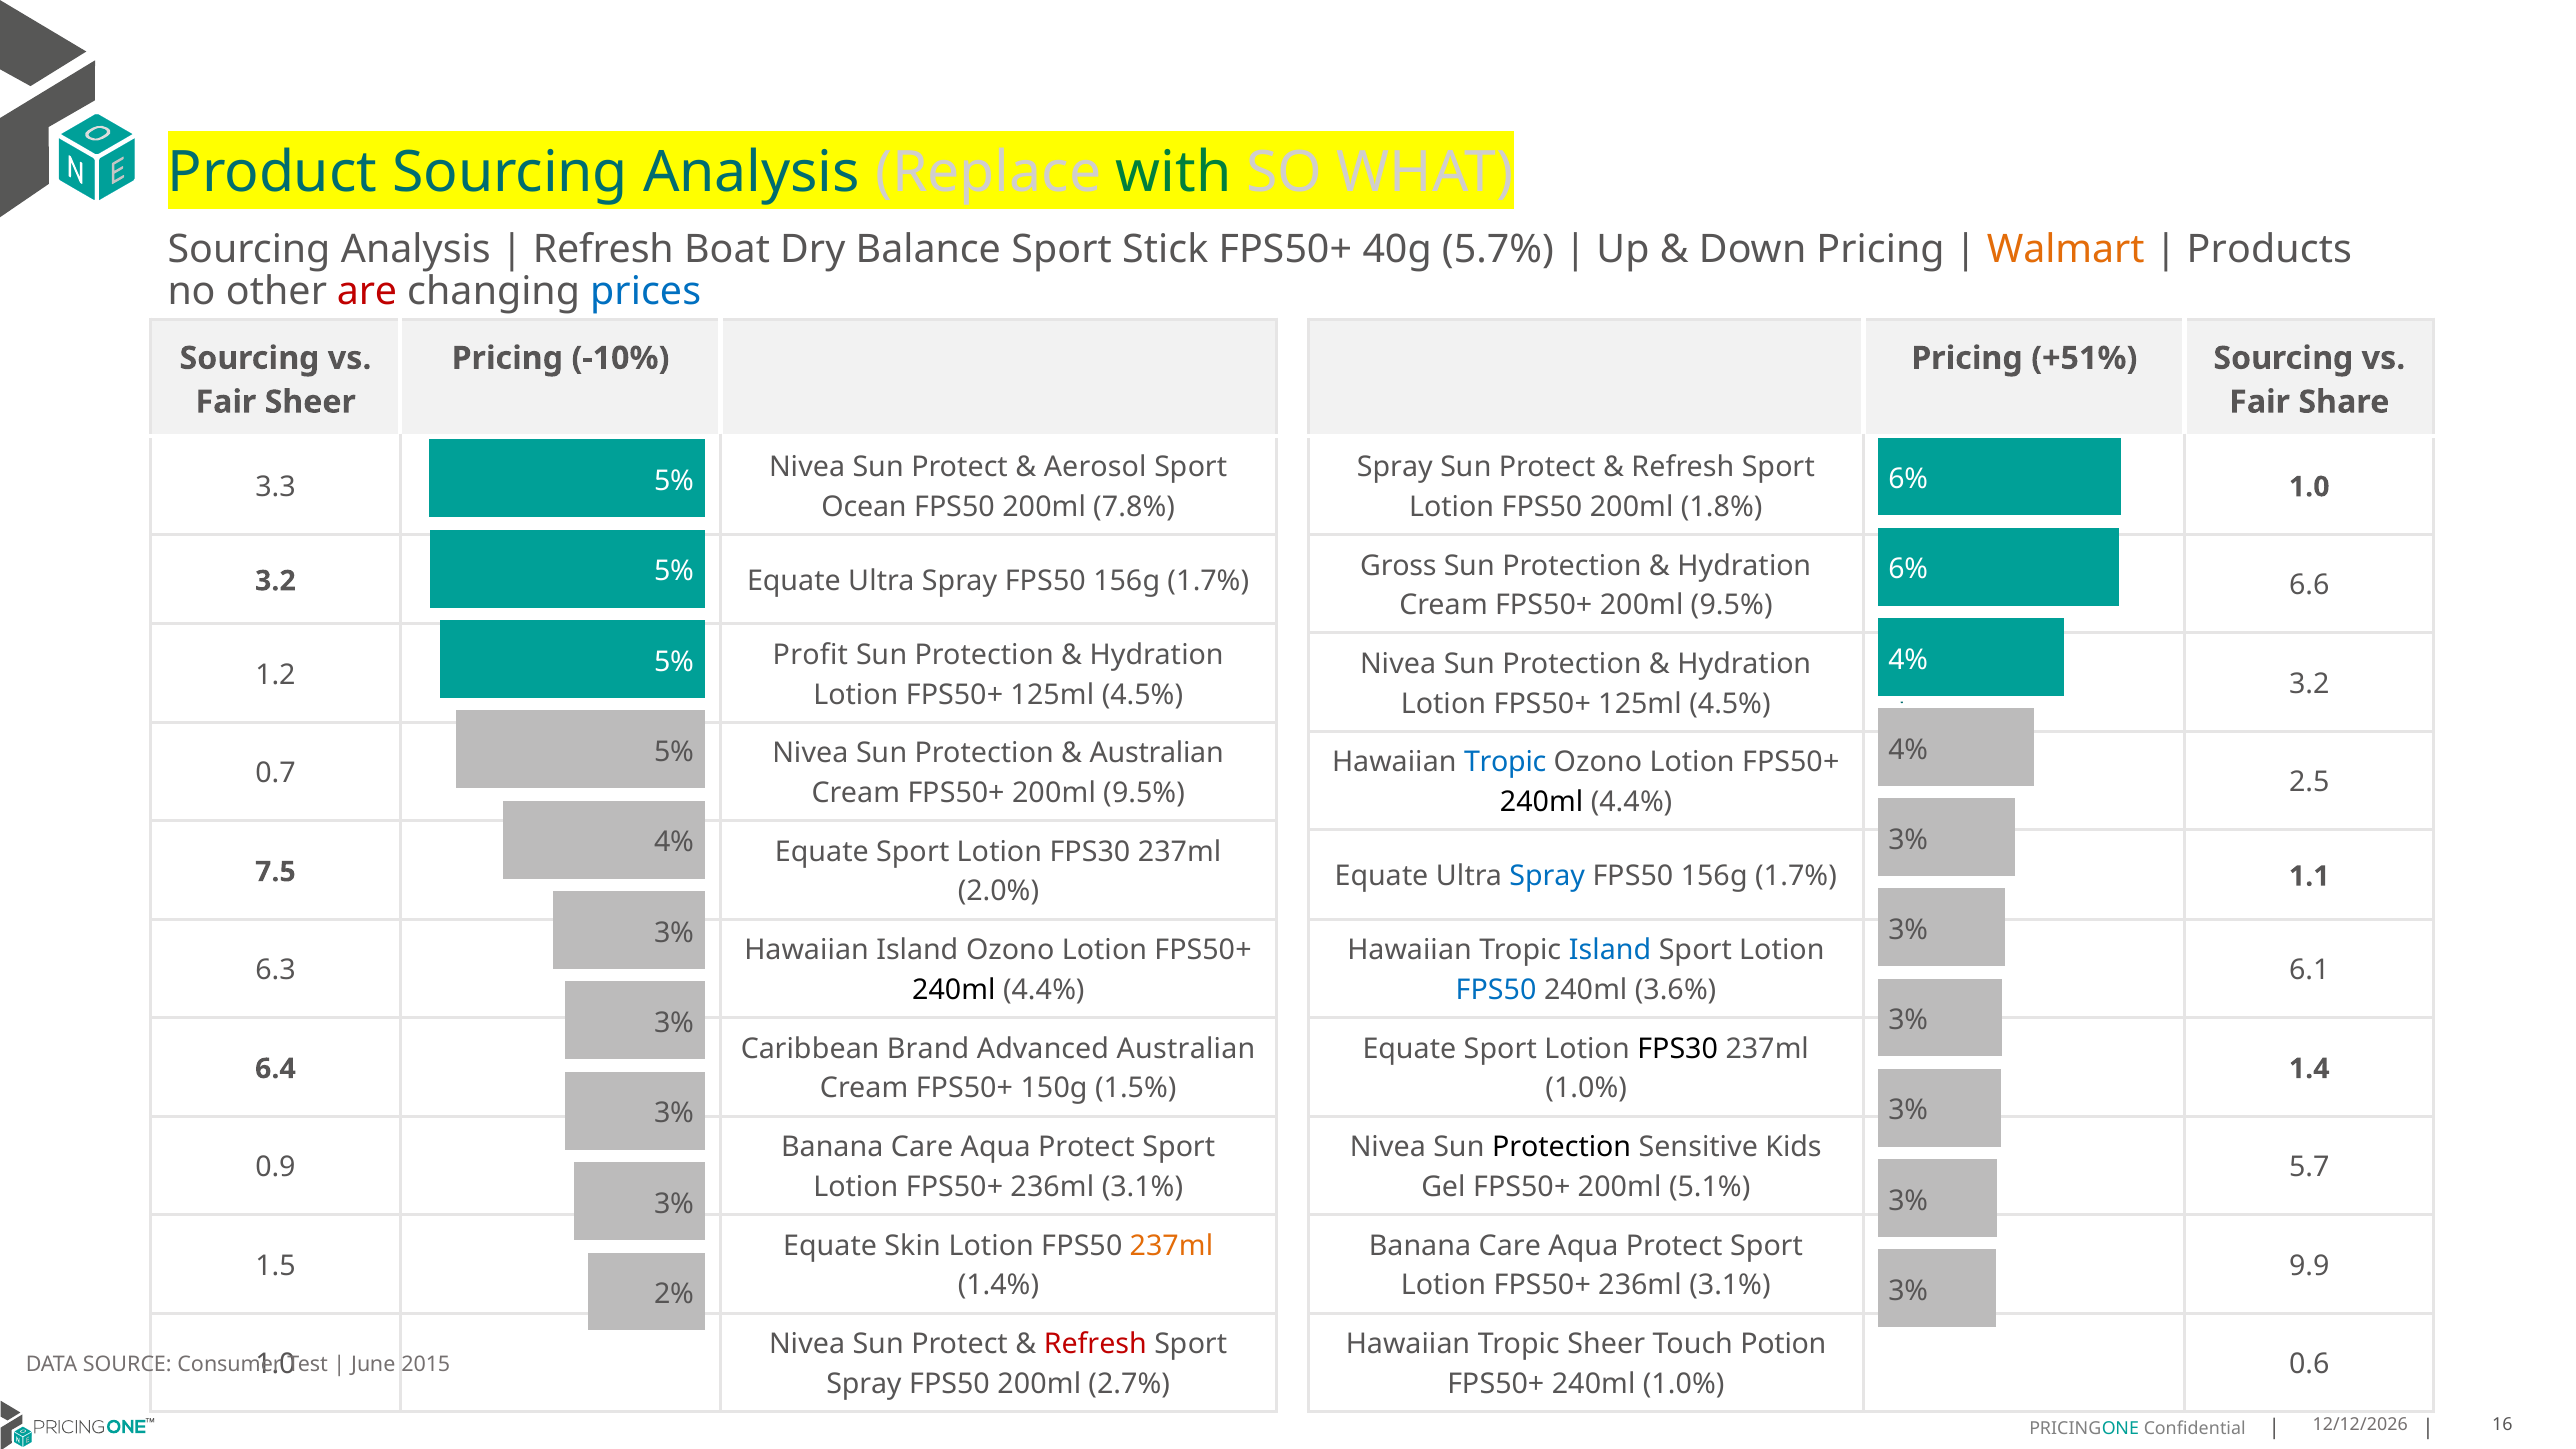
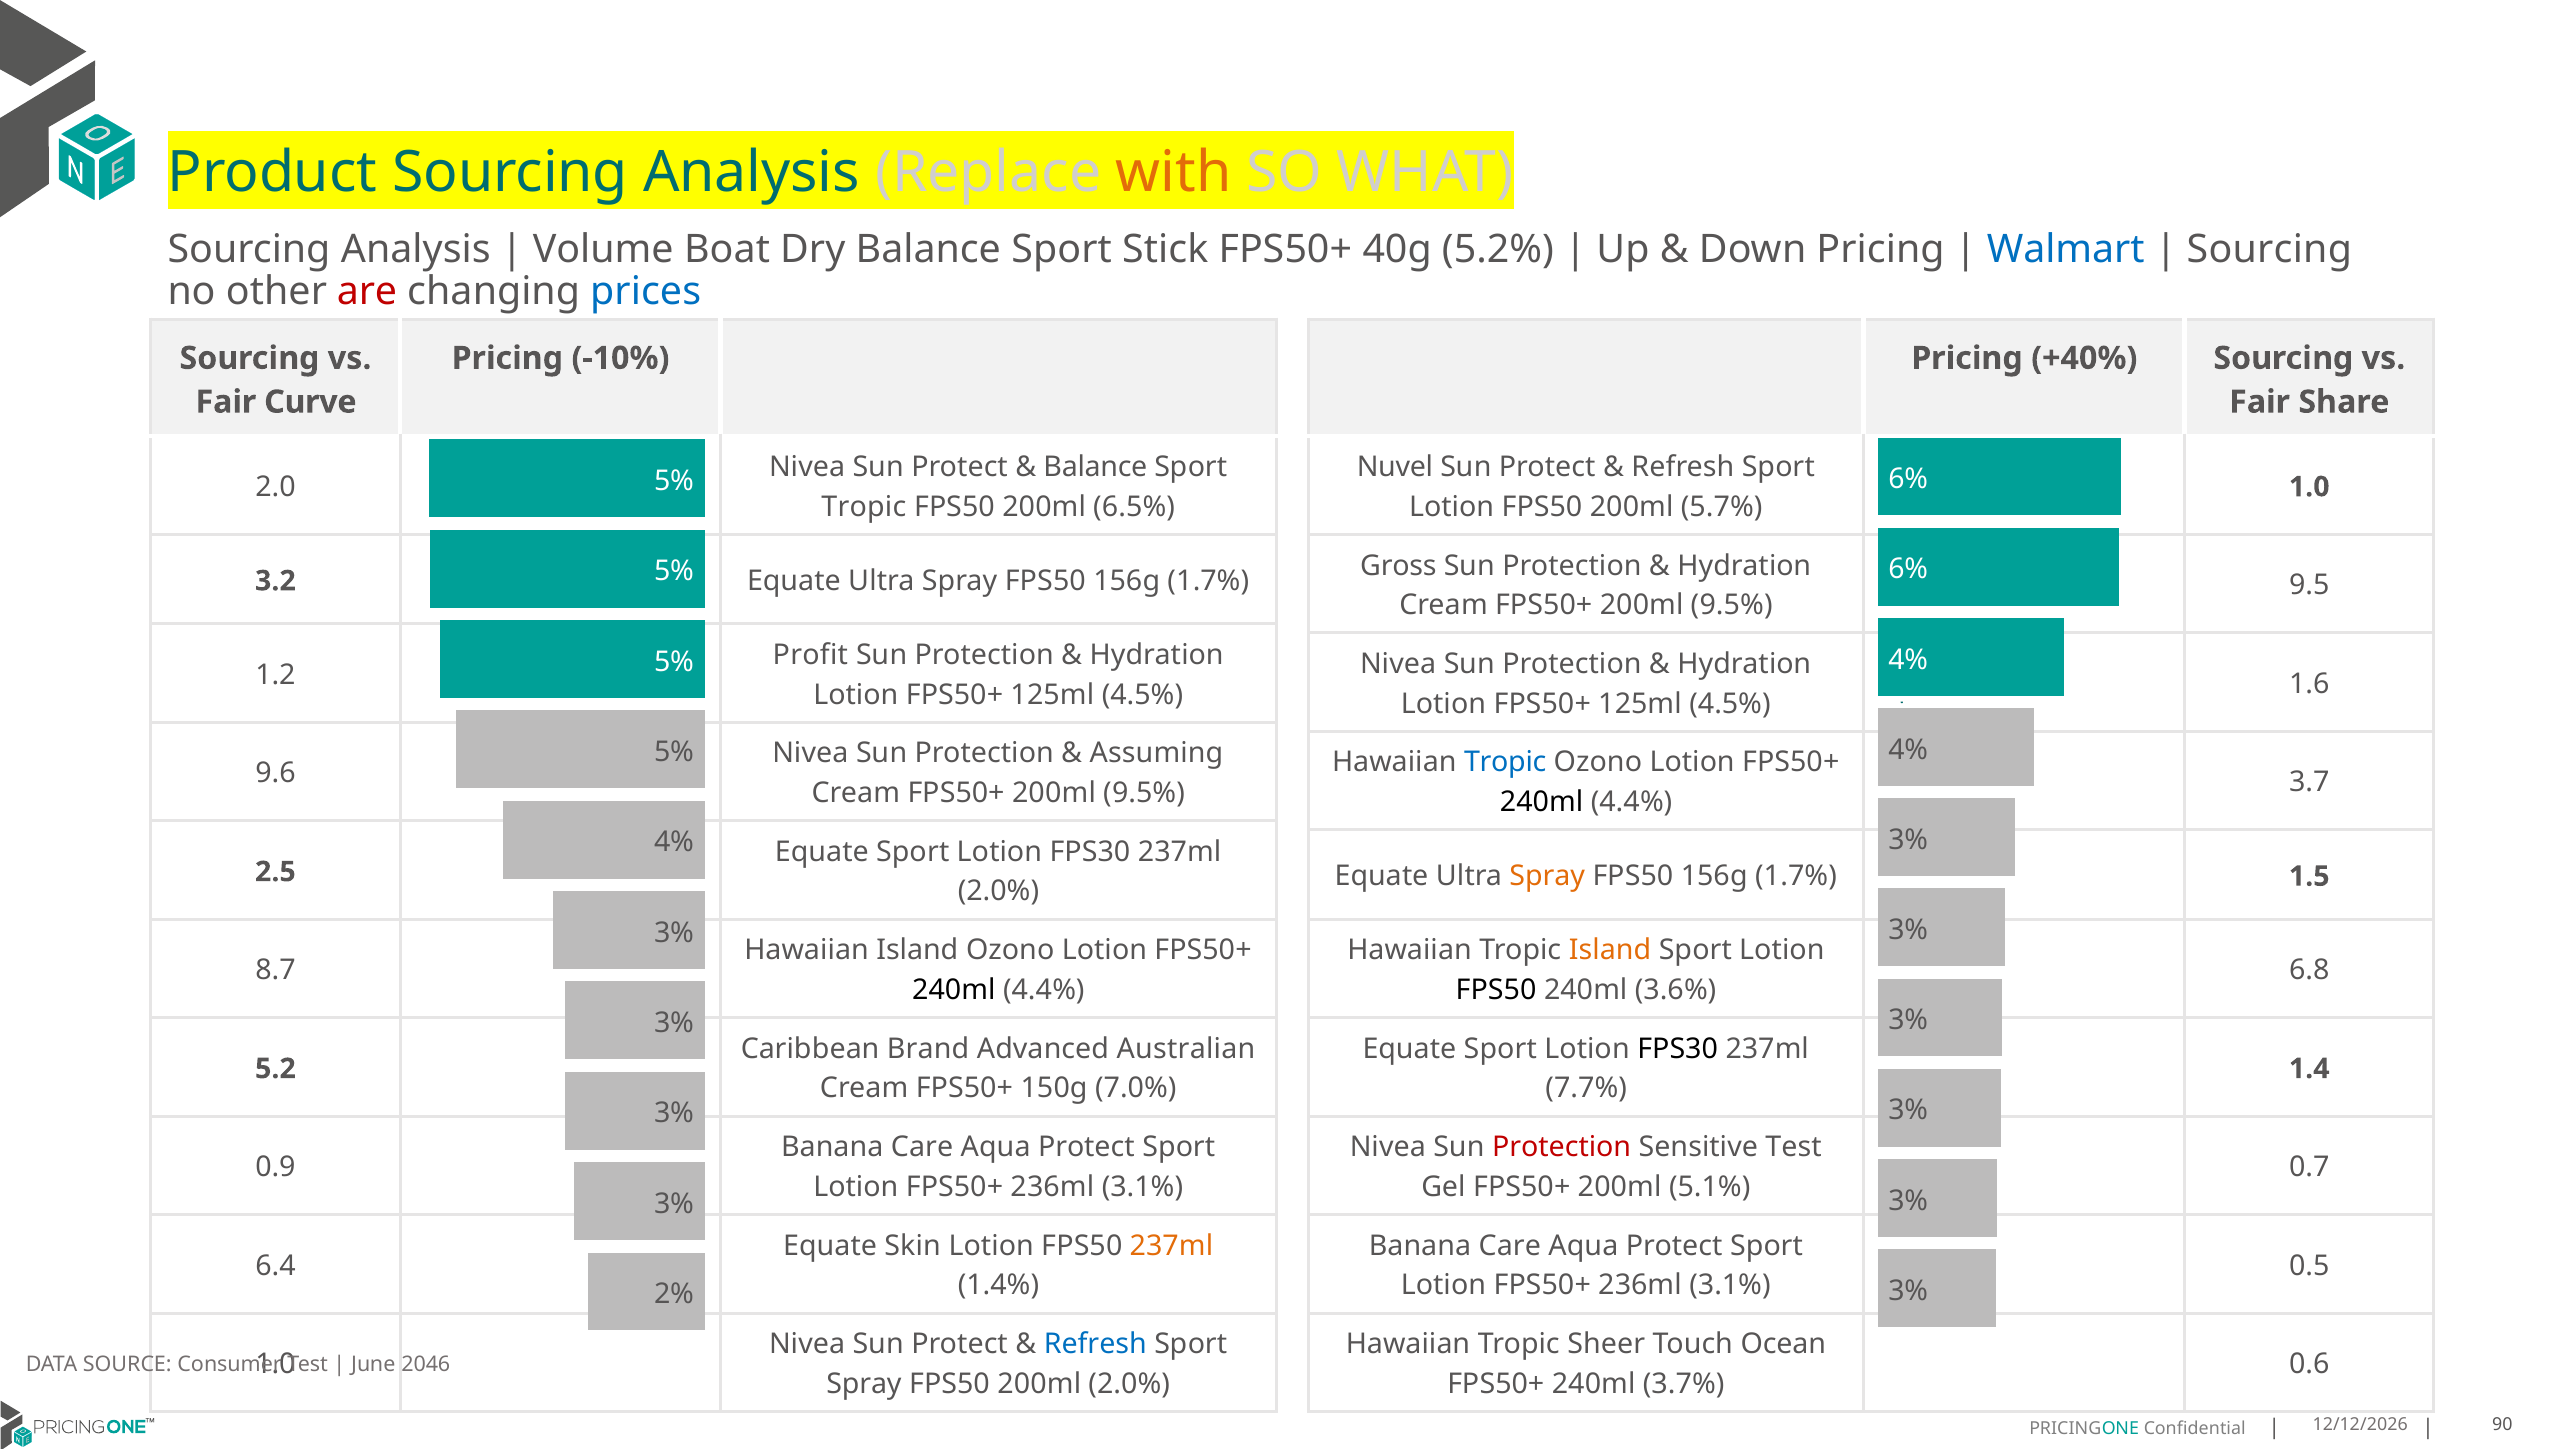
with colour: green -> orange (1174, 173)
Refresh: Refresh -> Volume (603, 249)
5.7%: 5.7% -> 5.2% (1498, 249)
Walmart colour: orange -> blue (2066, 249)
Products: Products -> Sourcing (2269, 249)
+51%: +51% -> +40% (2084, 358)
Fair Sheer: Sheer -> Curve (310, 402)
Aerosol: Aerosol -> Balance (1095, 467)
Spray: Spray -> Nuvel (1395, 467)
3.3: 3.3 -> 2.0 (275, 487)
Ocean: Ocean -> Tropic (864, 507)
7.8%: 7.8% -> 6.5% (1134, 507)
1.8%: 1.8% -> 5.7% (1722, 507)
6.6: 6.6 -> 9.5 (2309, 585)
3.2: 3.2 -> 1.6 (2309, 684)
Australian: Australian -> Assuming (1156, 754)
0.7: 0.7 -> 9.6 (275, 773)
2.5: 2.5 -> 3.7 (2309, 782)
7.5: 7.5 -> 2.5 (275, 872)
Spray colour: blue -> orange (1547, 876)
1.1: 1.1 -> 1.5 (2309, 876)
Island colour: blue -> orange (1610, 950)
6.3: 6.3 -> 8.7 (275, 970)
6.1: 6.1 -> 6.8 (2309, 970)
FPS50 colour: blue -> black (1496, 990)
6.4: 6.4 -> 5.2 (275, 1069)
1.5%: 1.5% -> 7.0% (1136, 1089)
1.0%: 1.0% -> 7.7% (1586, 1089)
Protection colour: black -> red (1562, 1147)
Sensitive Kids: Kids -> Test (1793, 1147)
5.7: 5.7 -> 0.7 (2309, 1167)
1.5: 1.5 -> 6.4 (275, 1266)
9.9: 9.9 -> 0.5 (2309, 1266)
Refresh colour: red -> blue (1095, 1344)
Potion: Potion -> Ocean (1783, 1344)
2015: 2015 -> 2046 (426, 1365)
200ml 2.7%: 2.7% -> 2.0% (1129, 1384)
240ml 1.0%: 1.0% -> 3.7% (1684, 1384)
16: 16 -> 90 (2502, 1425)
